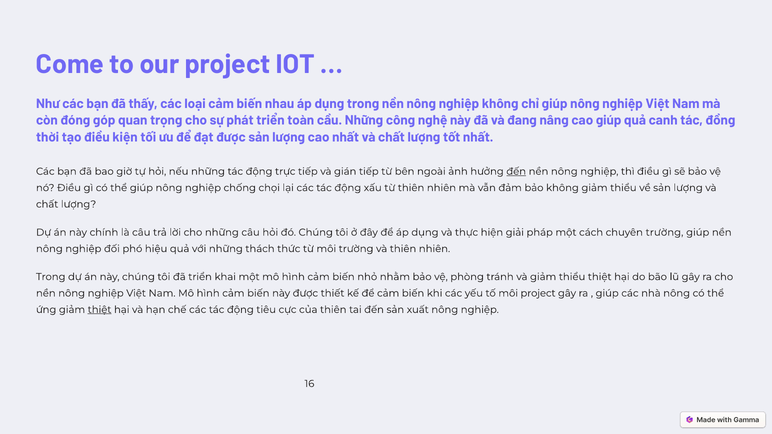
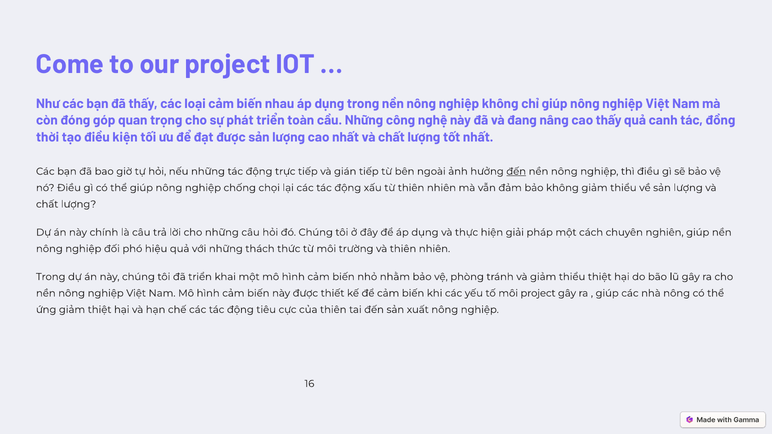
cao giúp: giúp -> thấy (609, 121)
chuyên trường: trường -> nghiên (665, 232)
thiệt underline: present -> none (100, 310)
